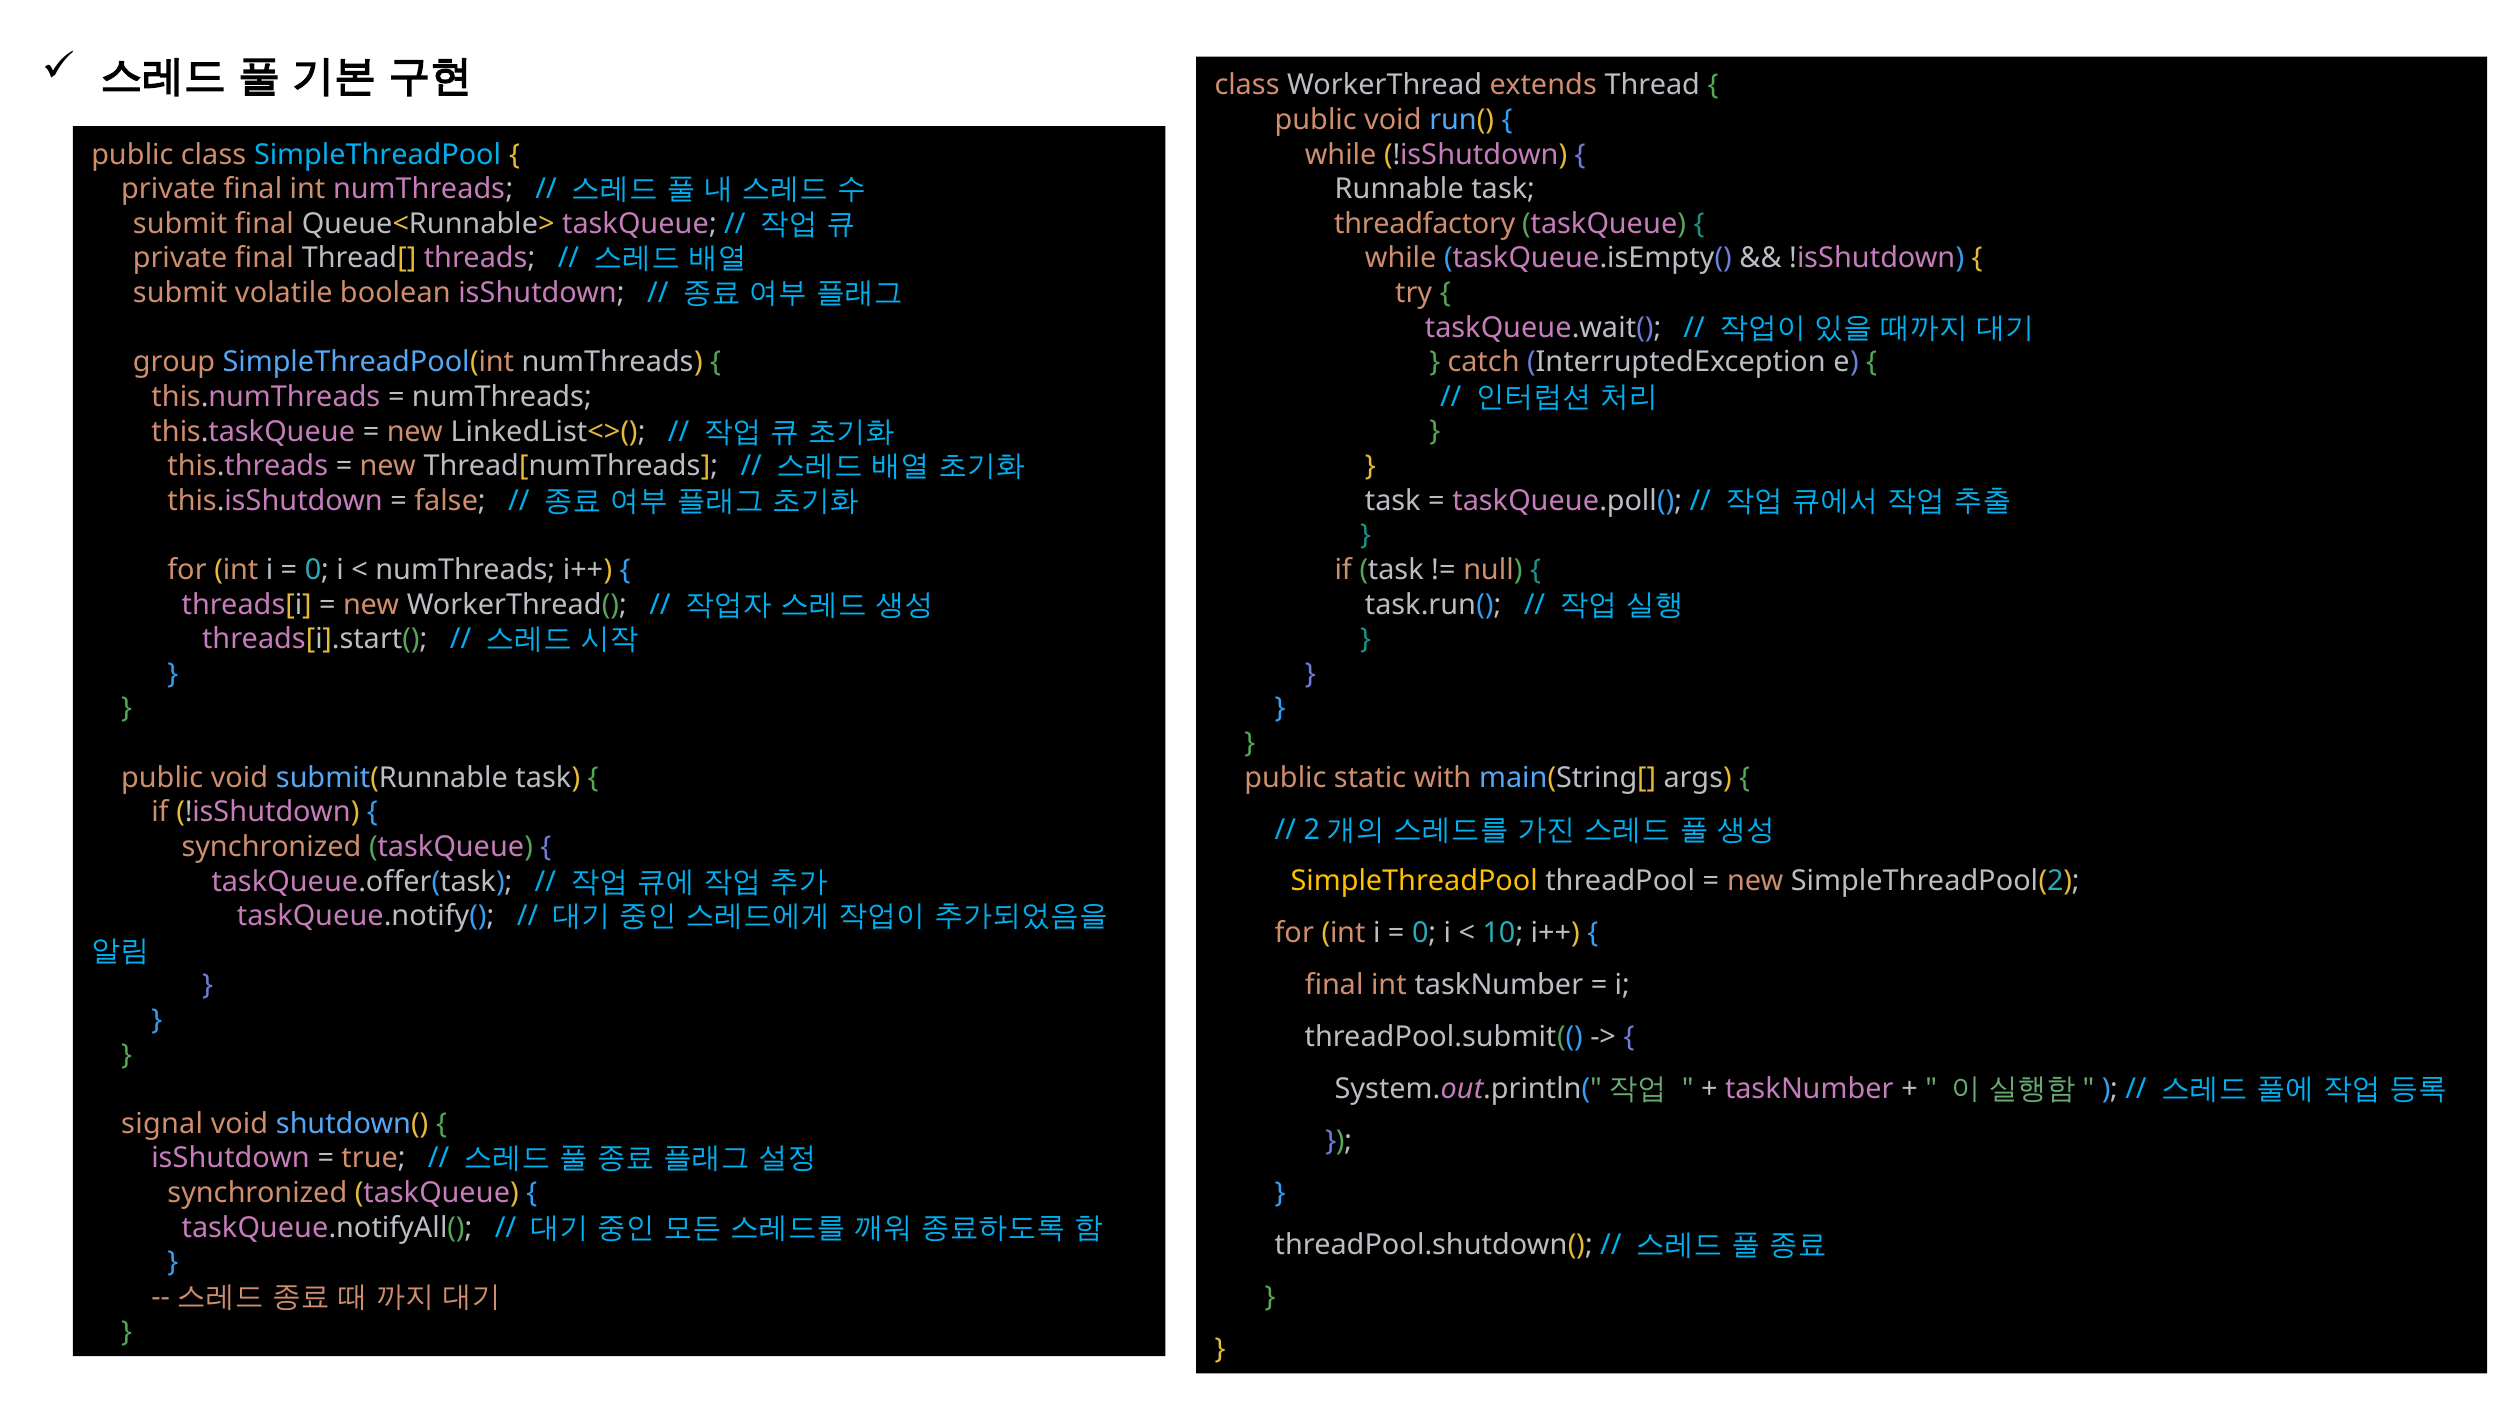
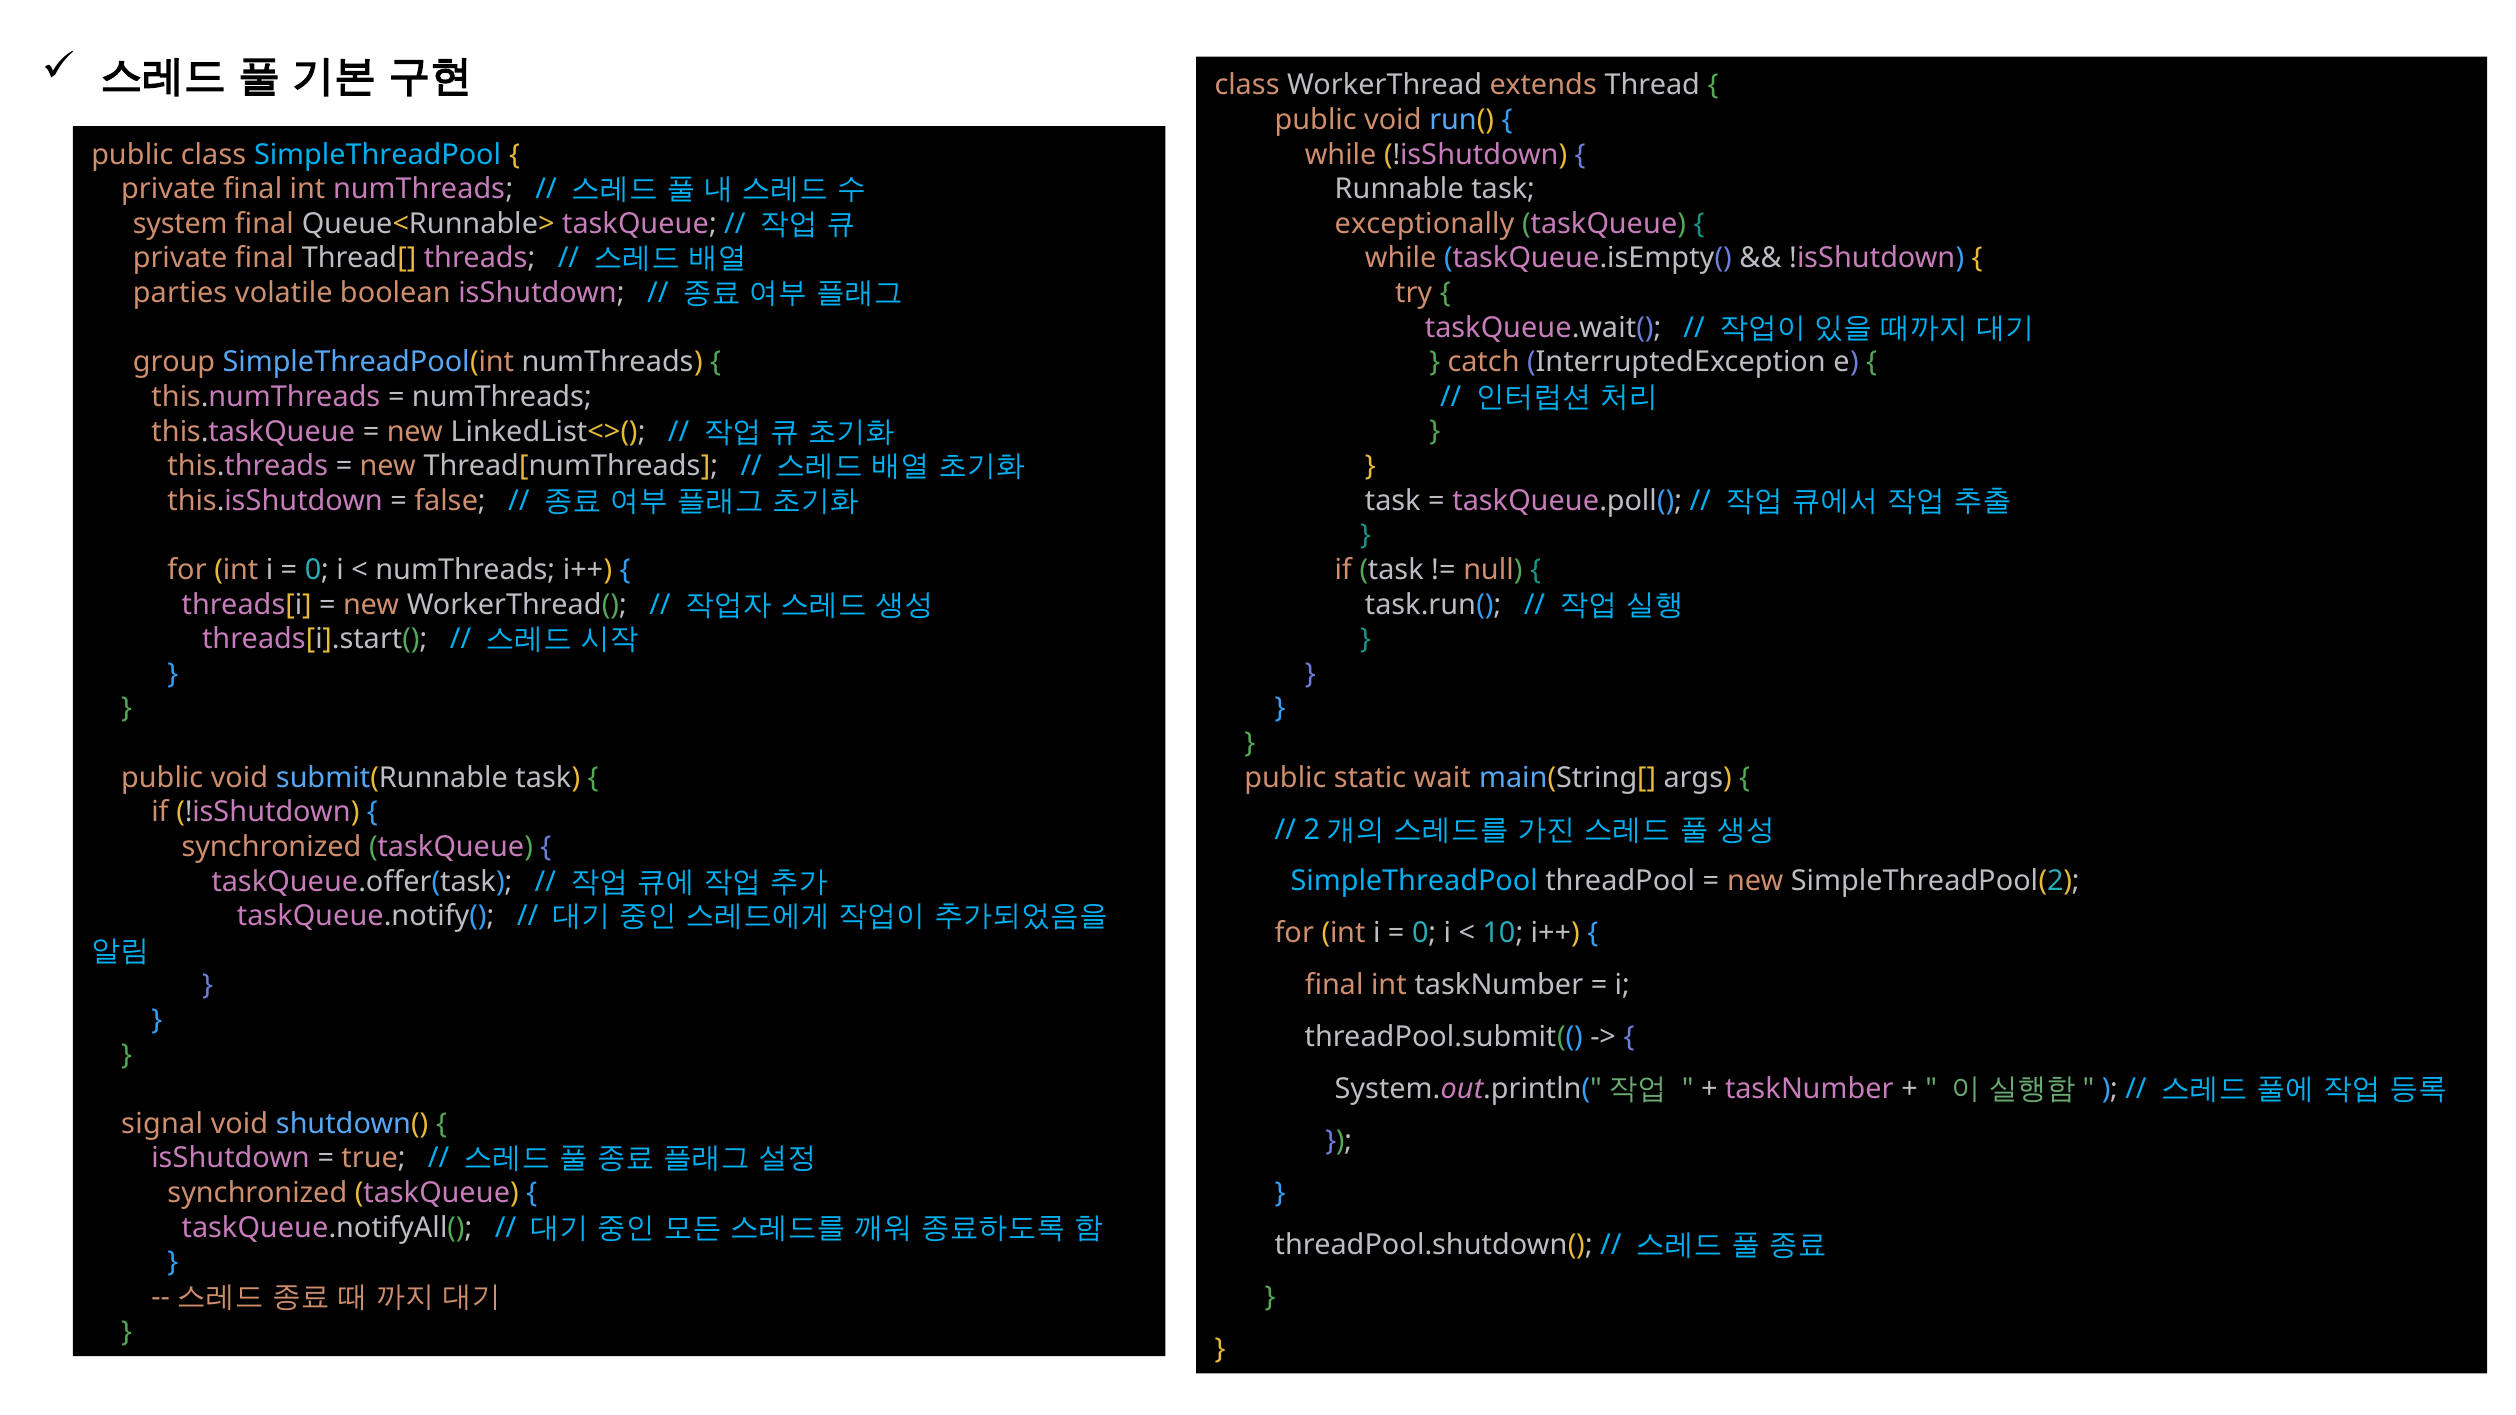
submit: submit -> system (180, 224)
threadfactory: threadfactory -> exceptionally (1425, 224)
submit: submit -> parties (180, 293)
with: with -> wait (1442, 778)
SimpleThreadPool colour: yellow -> light blue (1414, 882)
